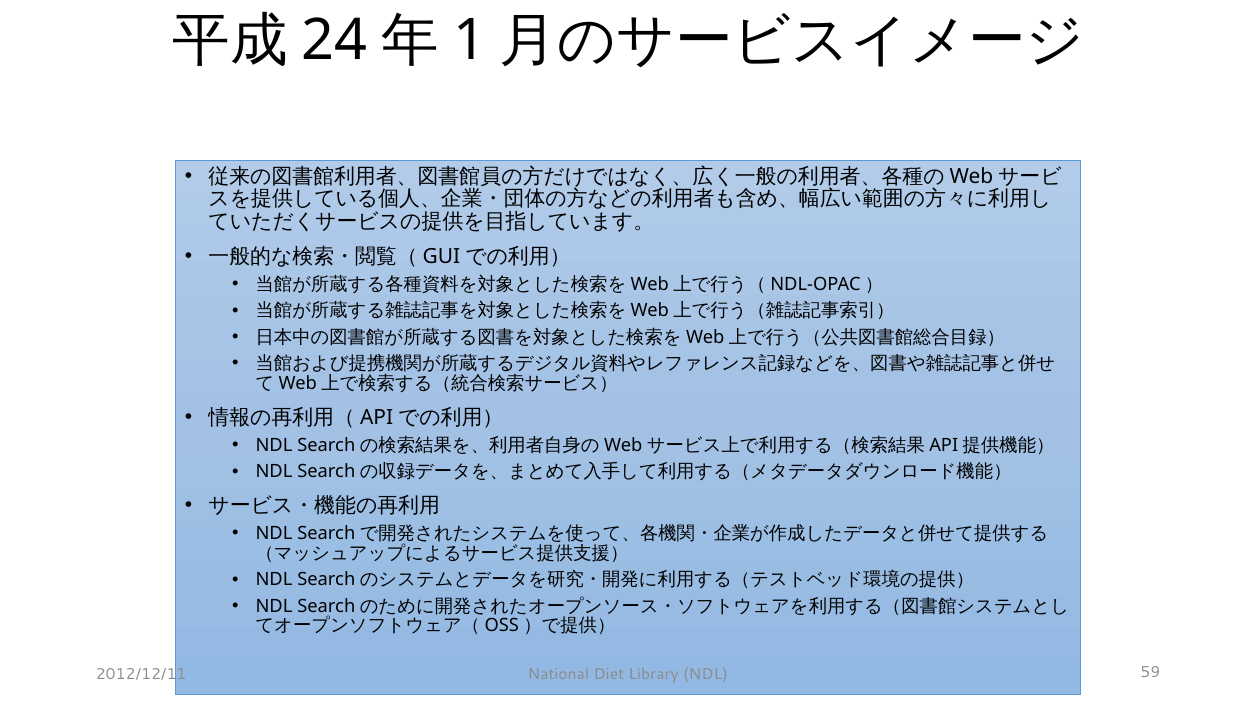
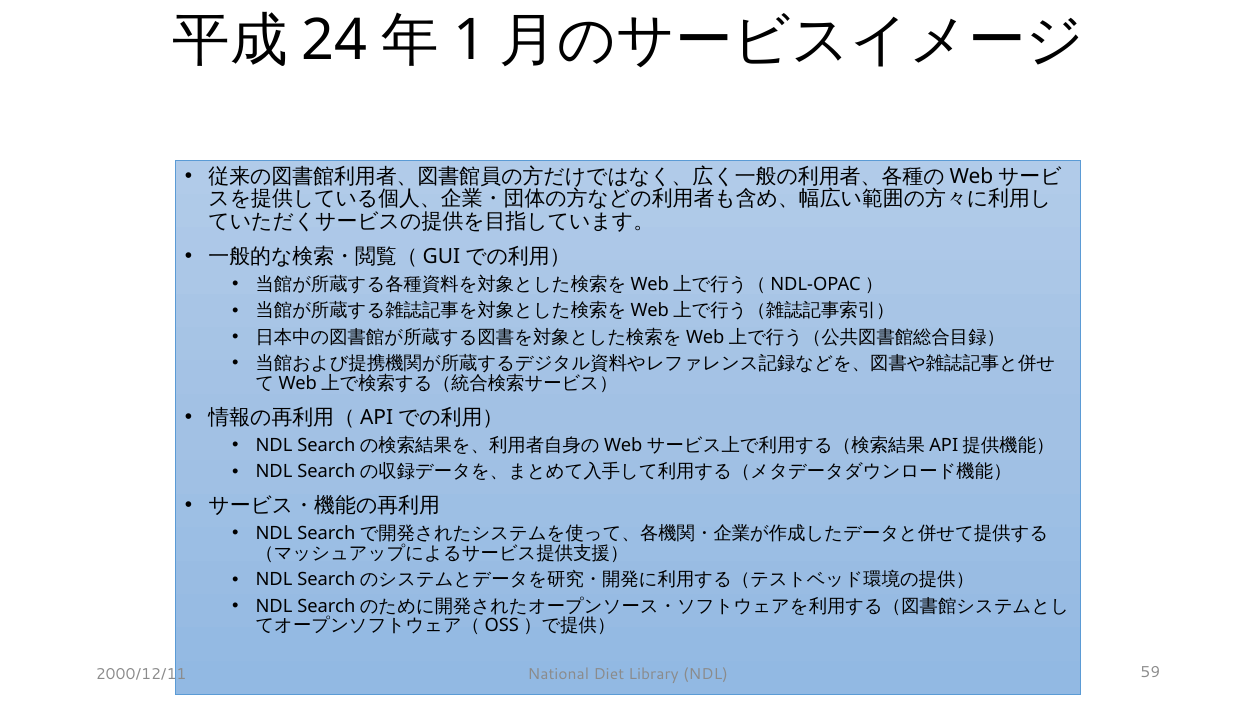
2012/12/11: 2012/12/11 -> 2000/12/11 (141, 675)
